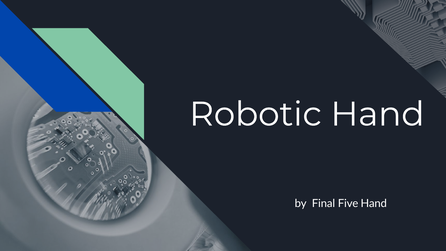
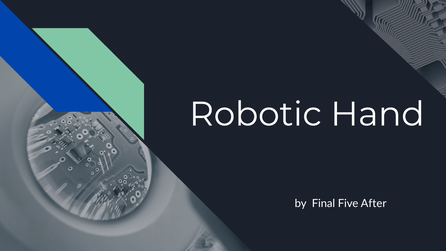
Five Hand: Hand -> After (374, 203)
